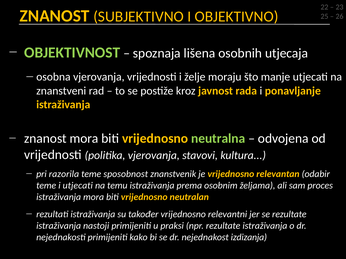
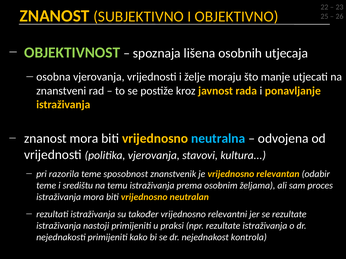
neutralna colour: light green -> light blue (218, 139)
i utjecati: utjecati -> središtu (78, 186)
izdizanja: izdizanja -> kontrola (249, 238)
